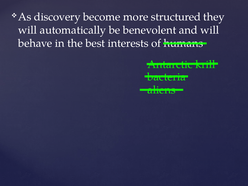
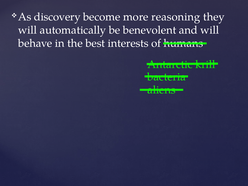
structured: structured -> reasoning (176, 17)
